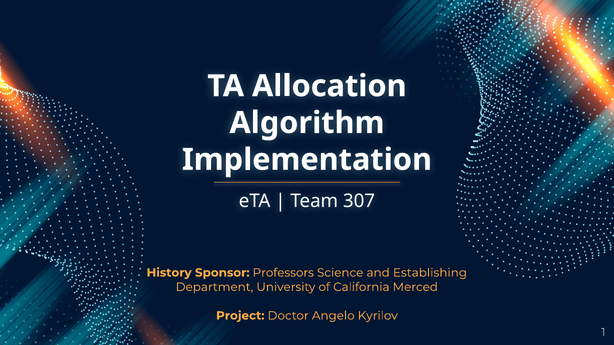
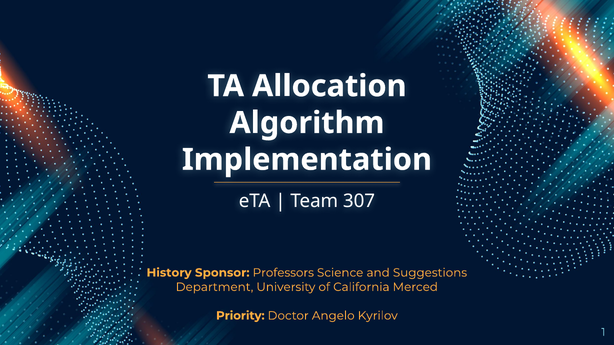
Establishing: Establishing -> Suggestions (430, 273)
Project: Project -> Priority (240, 316)
